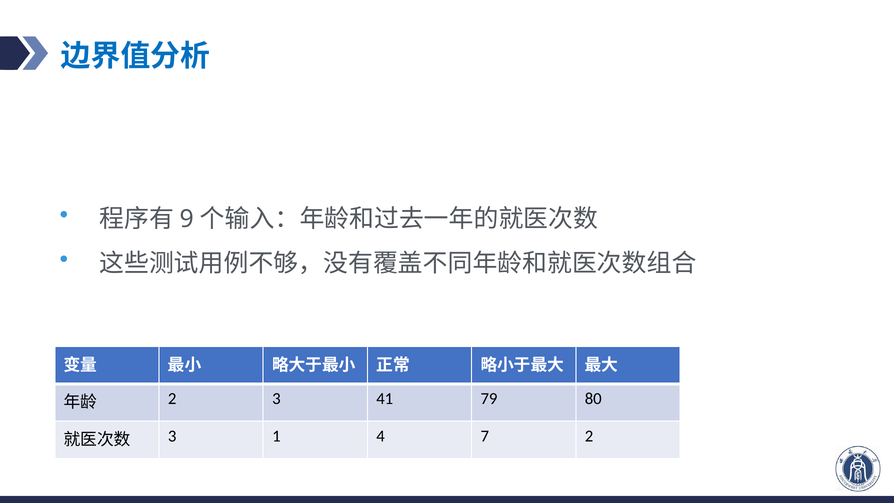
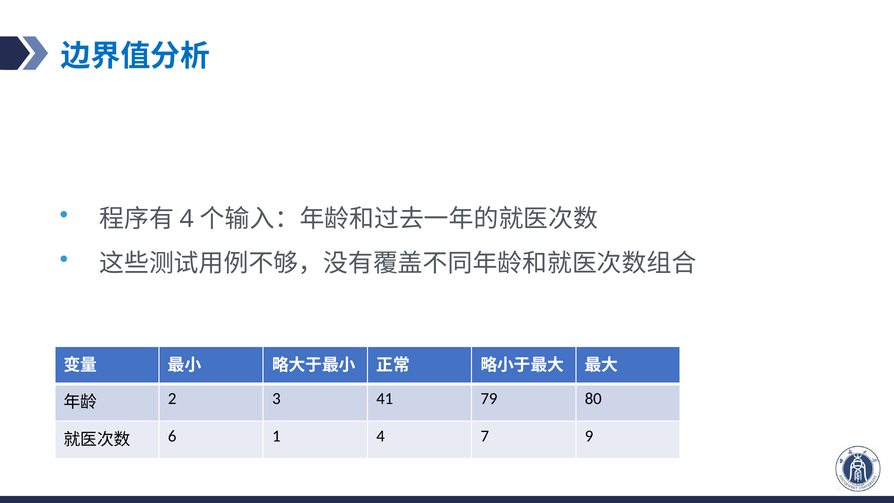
9: 9 -> 4 (187, 219)
3: 3 -> 6 (172, 436)
7 2: 2 -> 9 (589, 436)
